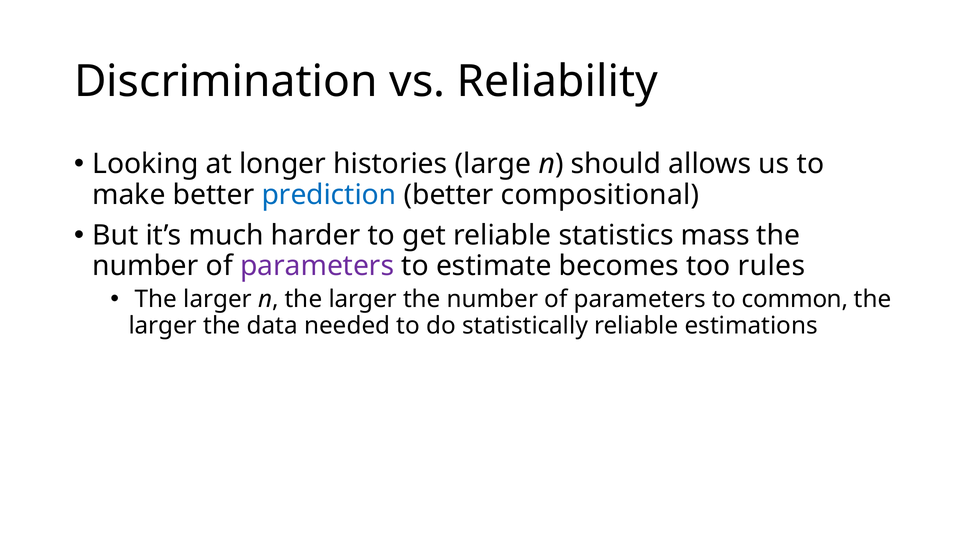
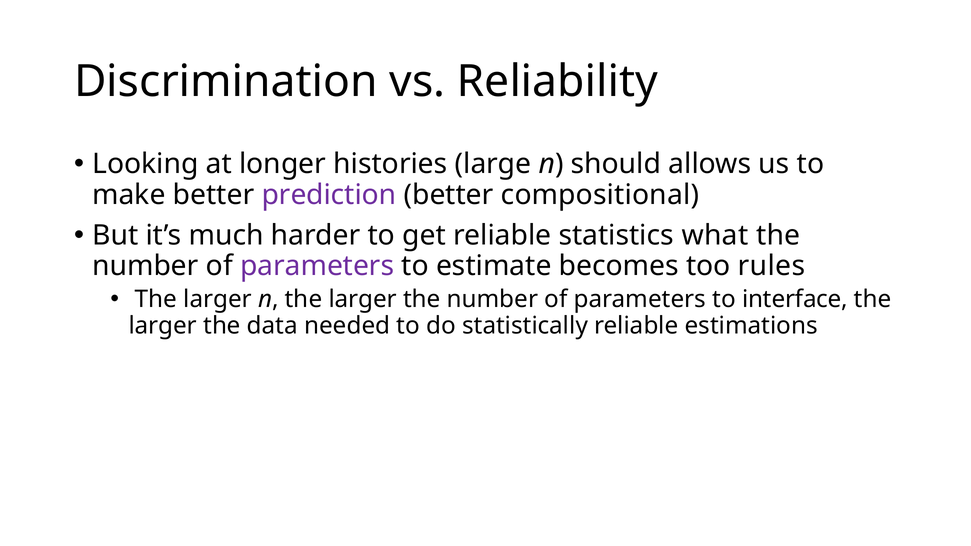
prediction colour: blue -> purple (329, 195)
mass: mass -> what (715, 235)
common: common -> interface (795, 300)
